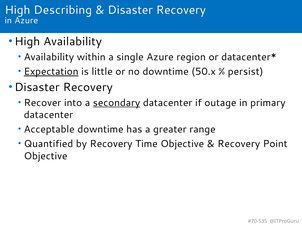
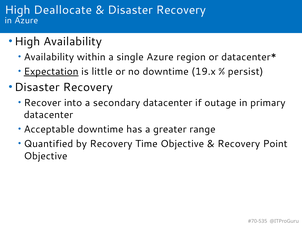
Describing: Describing -> Deallocate (63, 10)
50.x: 50.x -> 19.x (204, 72)
secondary underline: present -> none (117, 103)
